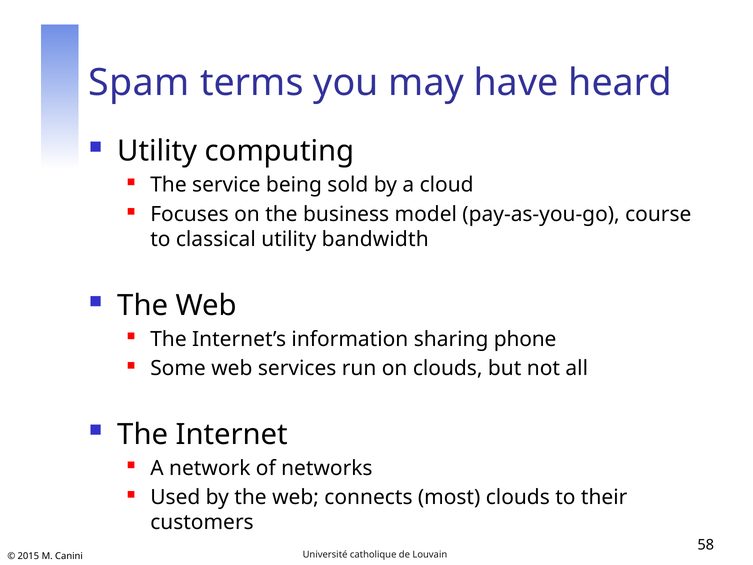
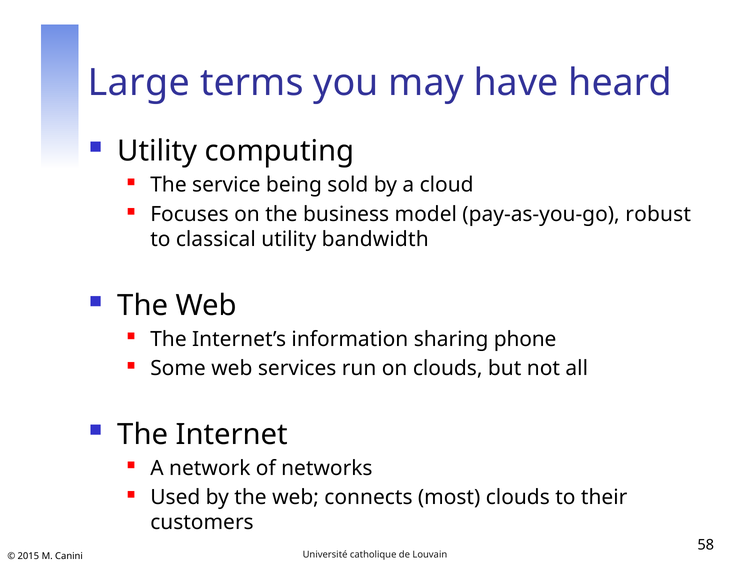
Spam: Spam -> Large (139, 83)
course: course -> robust (658, 214)
